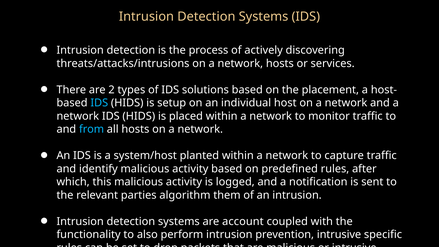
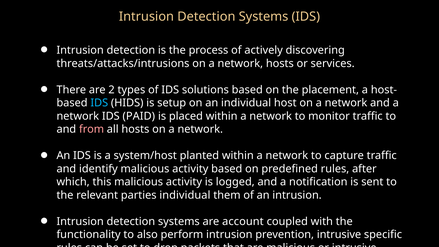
network IDS HIDS: HIDS -> PAID (139, 116)
from colour: light blue -> pink (92, 129)
parties algorithm: algorithm -> individual (185, 195)
